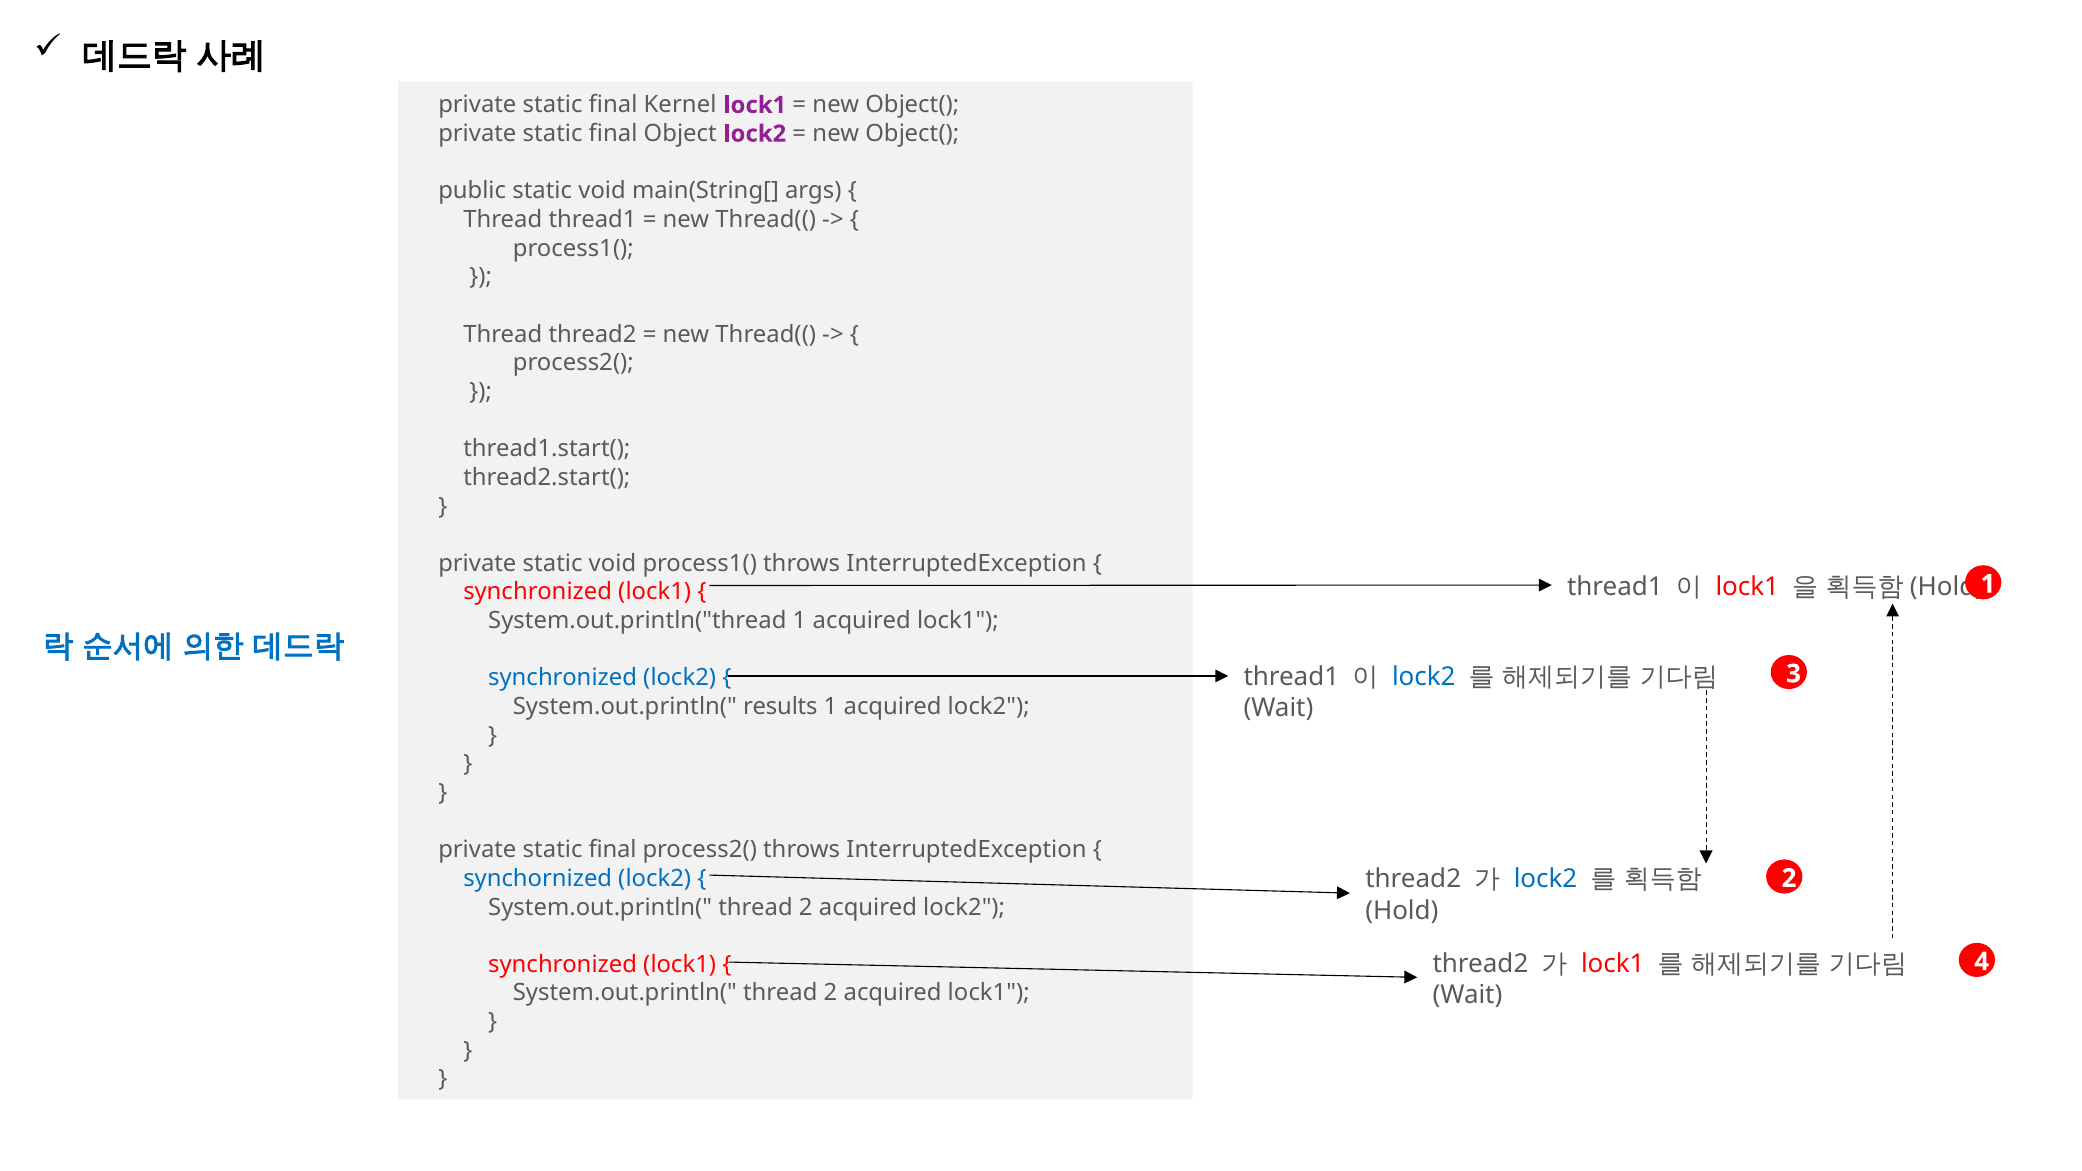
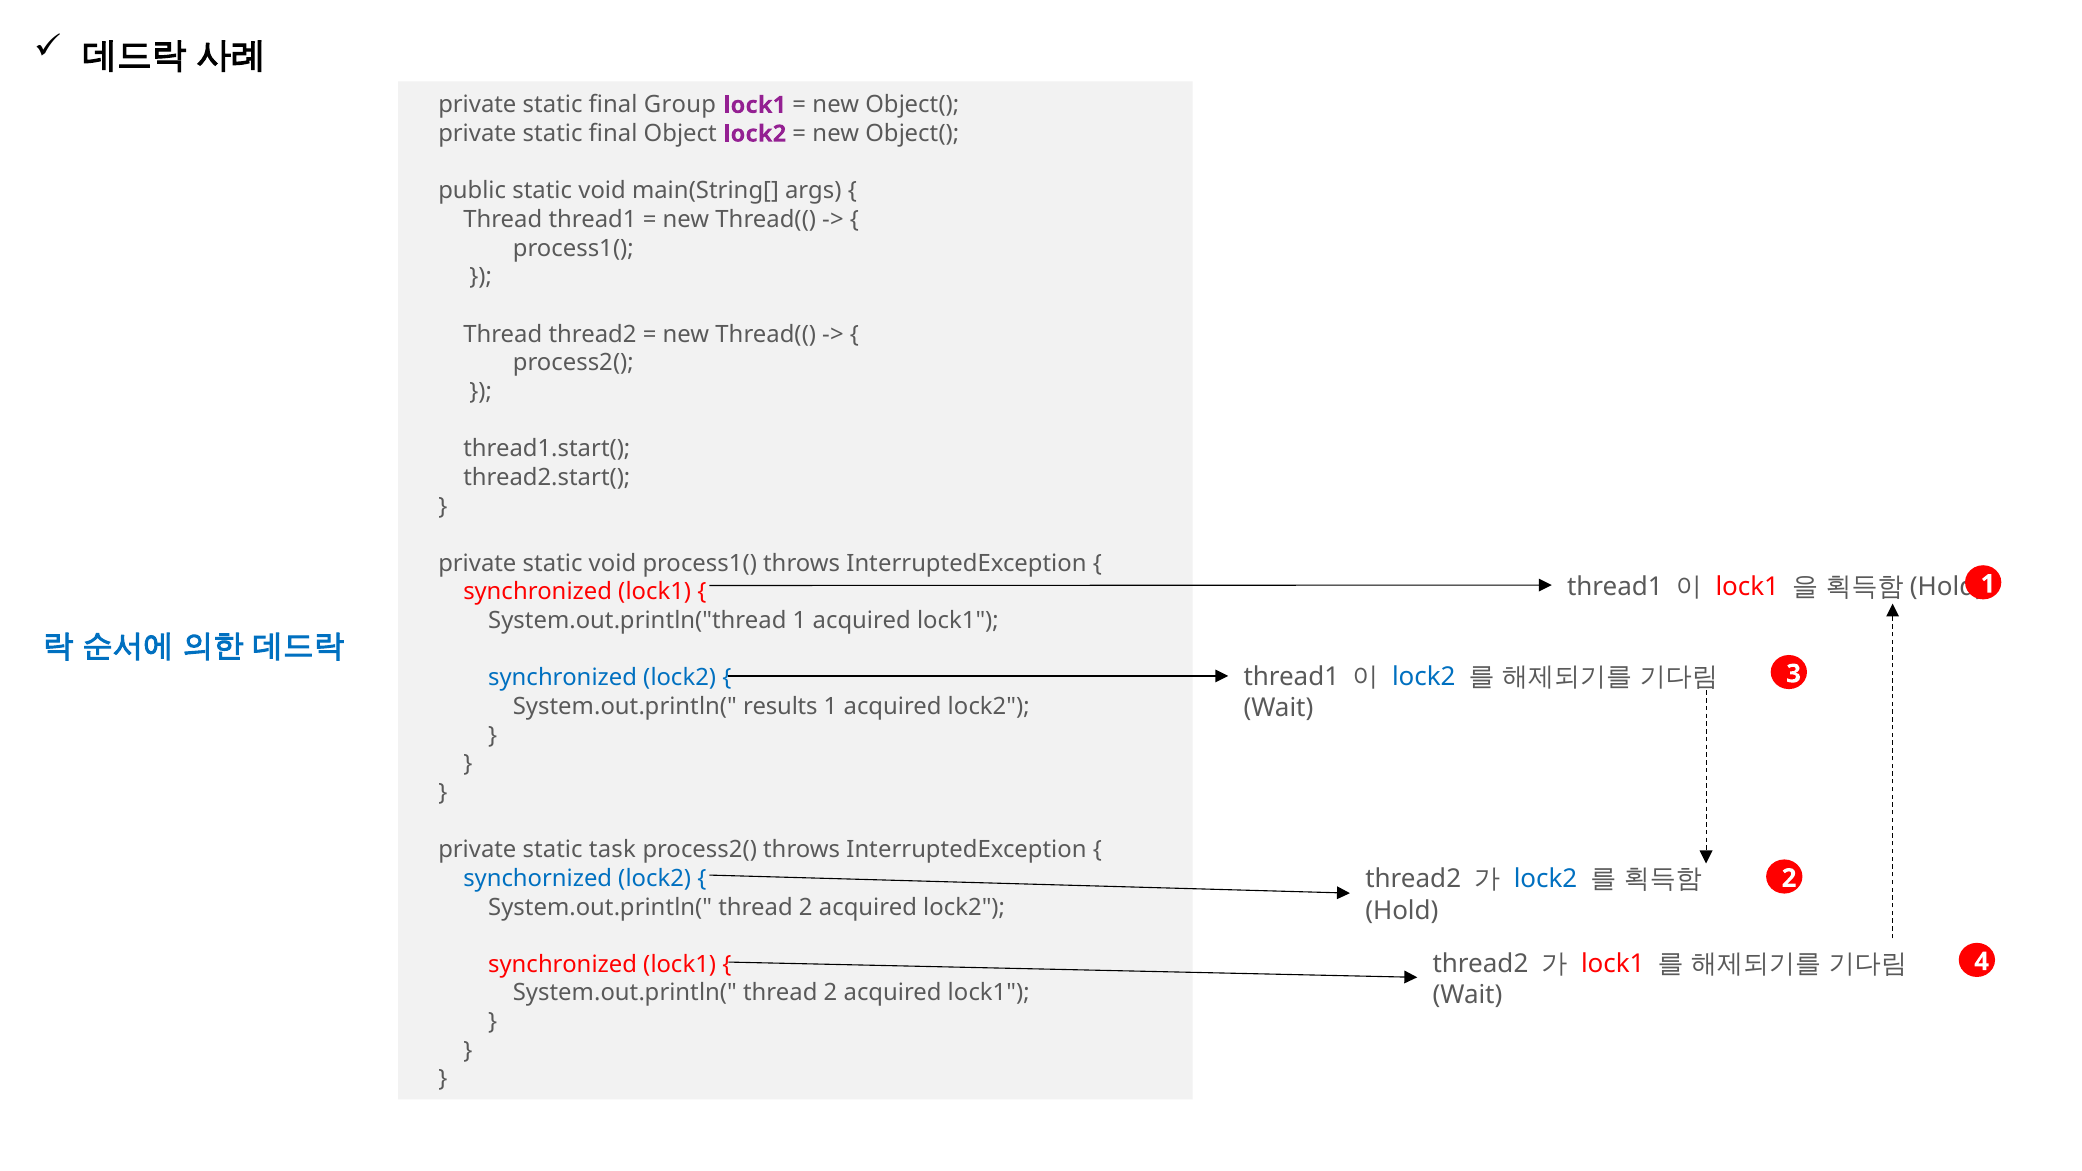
Kernel: Kernel -> Group (680, 105)
final: final -> task (612, 850)
